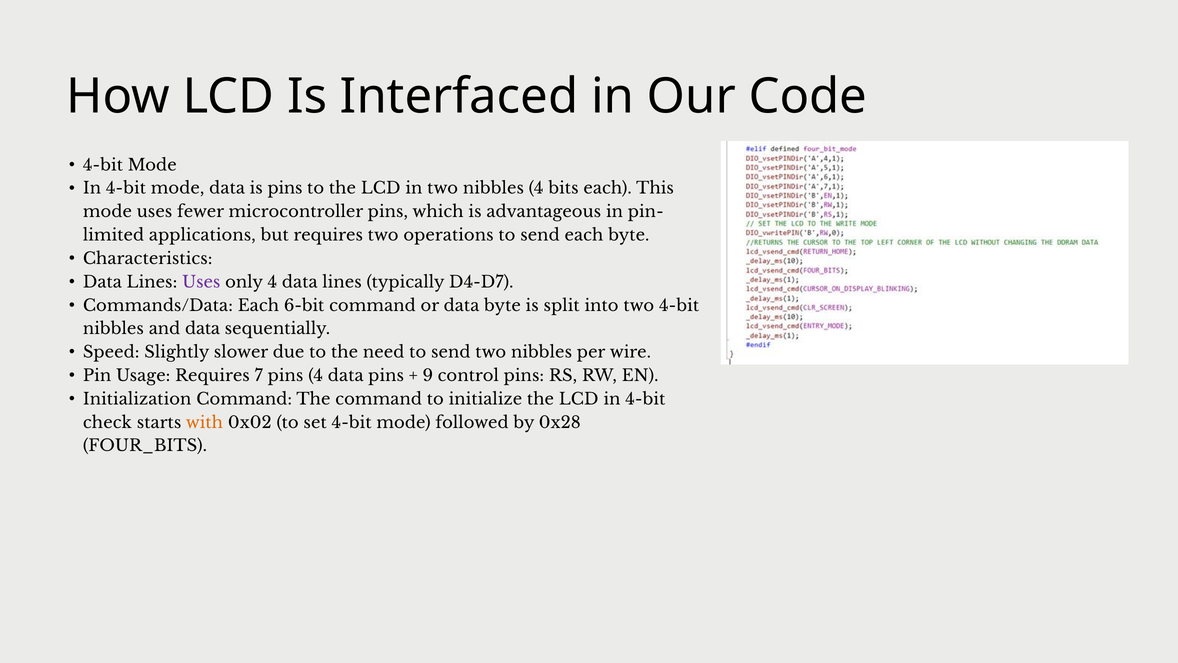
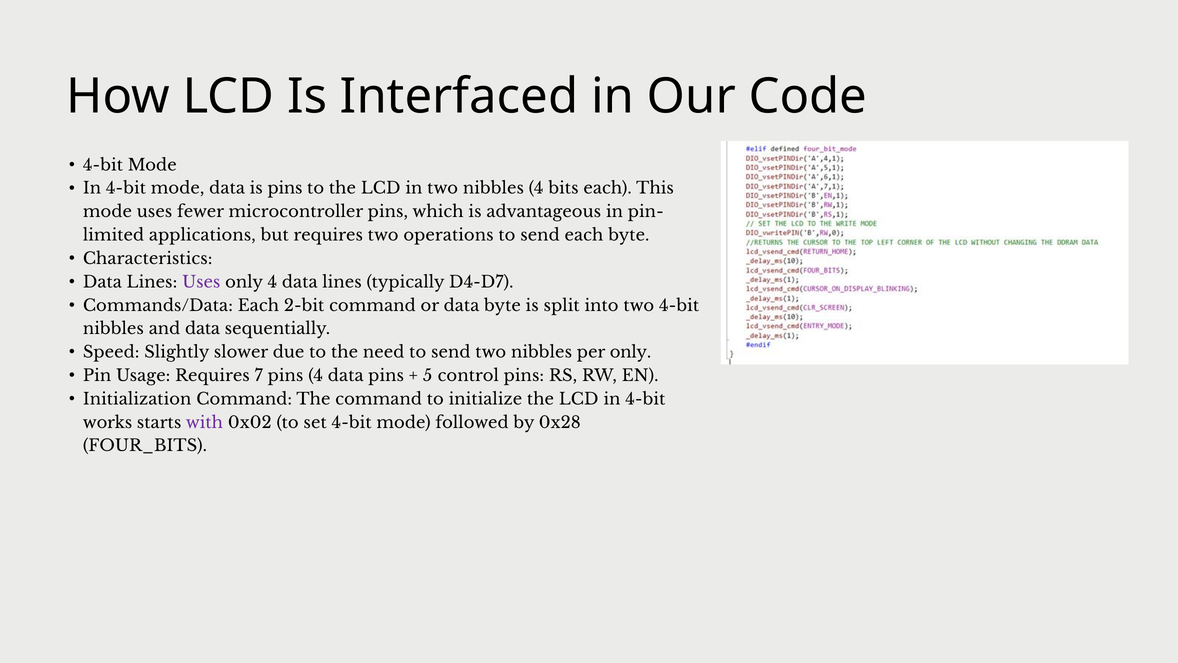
6-bit: 6-bit -> 2-bit (304, 305)
per wire: wire -> only (631, 352)
9: 9 -> 5 (428, 376)
check: check -> works (108, 422)
with colour: orange -> purple (204, 422)
